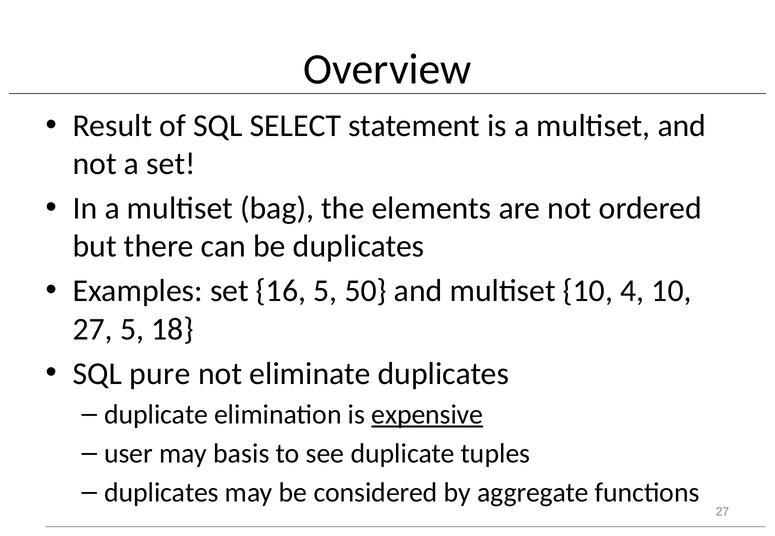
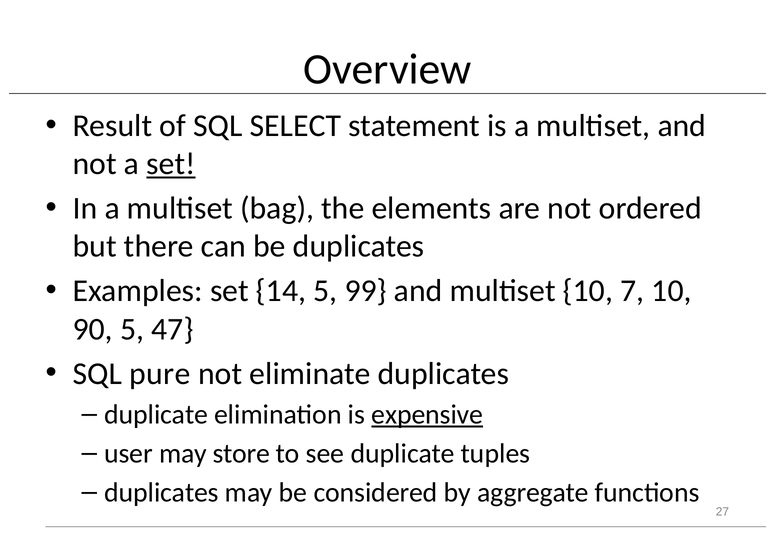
set underline: none -> present (171, 164)
16: 16 -> 14 (281, 291)
50: 50 -> 99 (366, 291)
4: 4 -> 7 (632, 291)
27: 27 -> 90 (93, 329)
18: 18 -> 47 (172, 329)
basis: basis -> store (241, 454)
